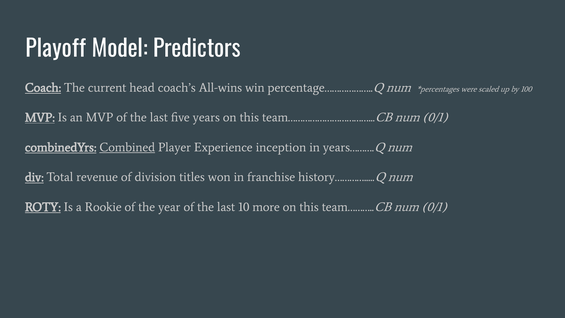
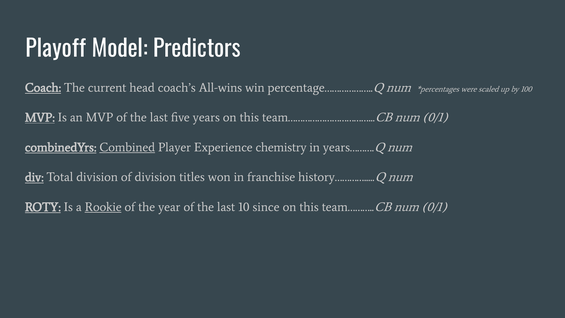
inception: inception -> chemistry (281, 147)
Total revenue: revenue -> division (97, 177)
Rookie underline: none -> present (103, 207)
more: more -> since (266, 207)
